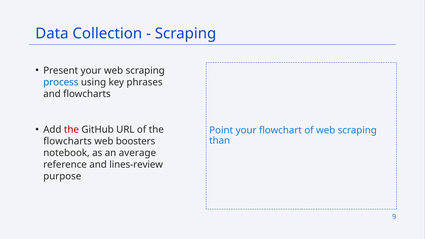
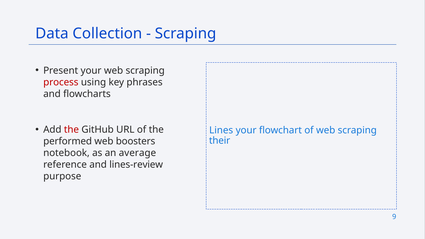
process colour: blue -> red (61, 82)
Point: Point -> Lines (221, 130)
than: than -> their (220, 141)
flowcharts: flowcharts -> performed (68, 141)
